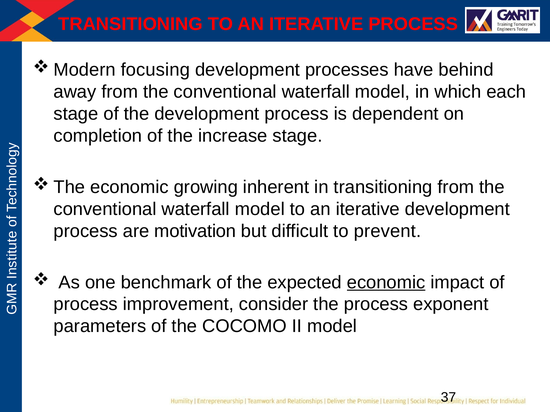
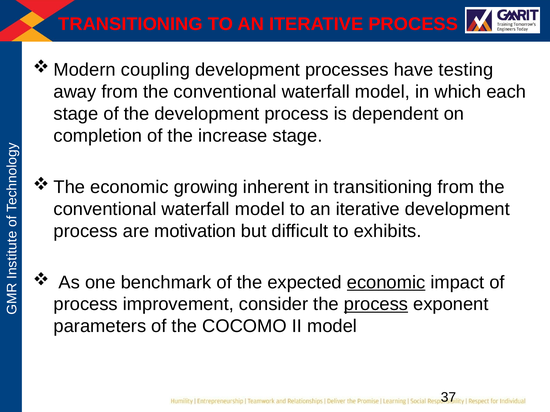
focusing: focusing -> coupling (155, 70)
behind: behind -> testing (466, 70)
prevent: prevent -> exhibits (388, 231)
process underline: none -> present (376, 305)
